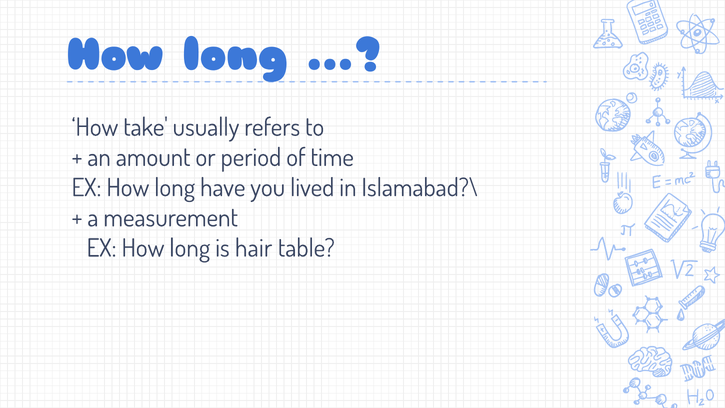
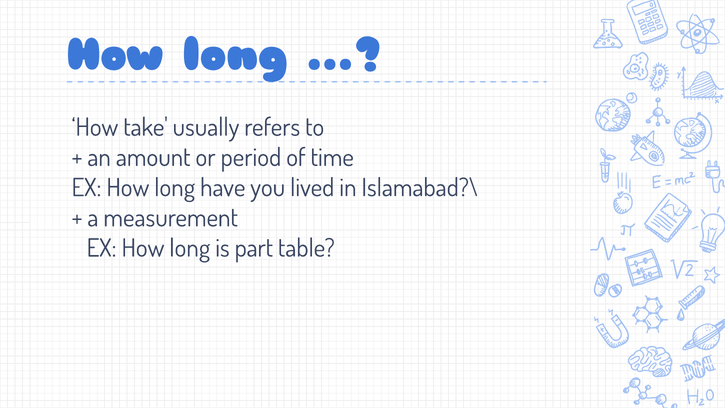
hair: hair -> part (254, 248)
